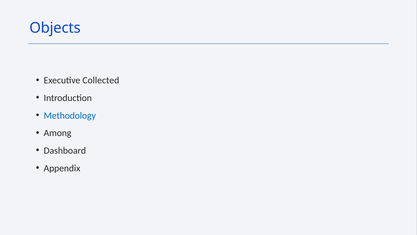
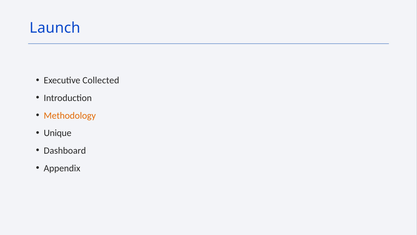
Objects: Objects -> Launch (55, 28)
Methodology colour: blue -> orange (70, 115)
Among: Among -> Unique (58, 133)
